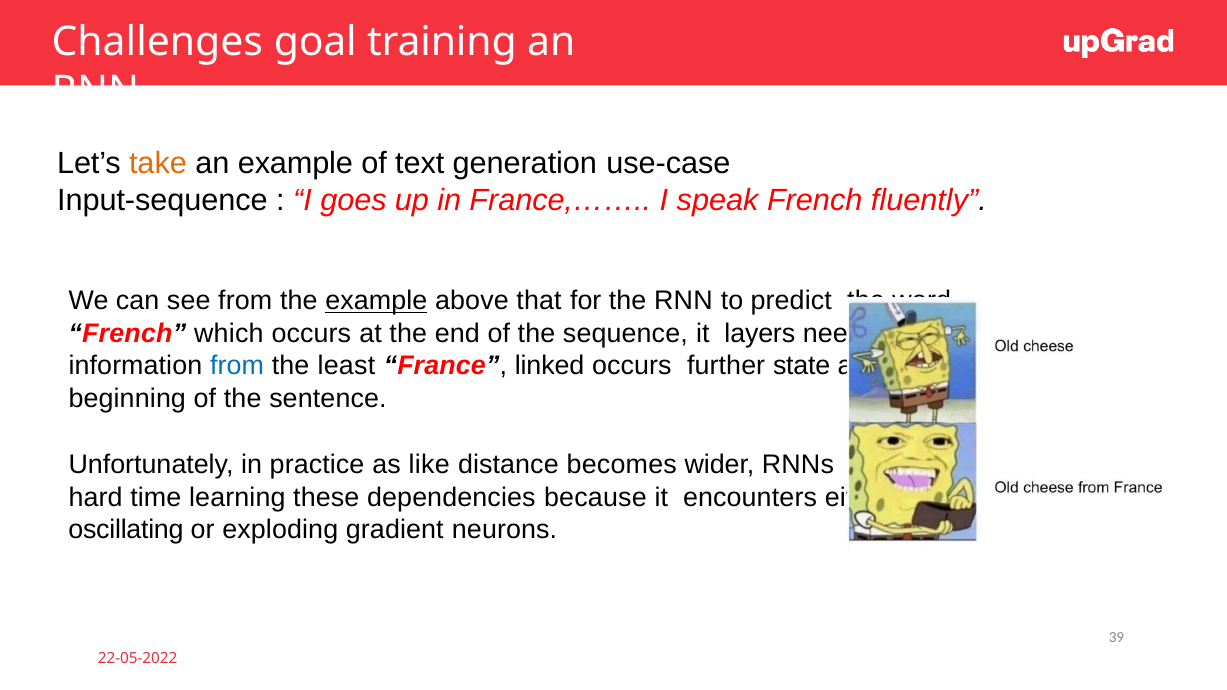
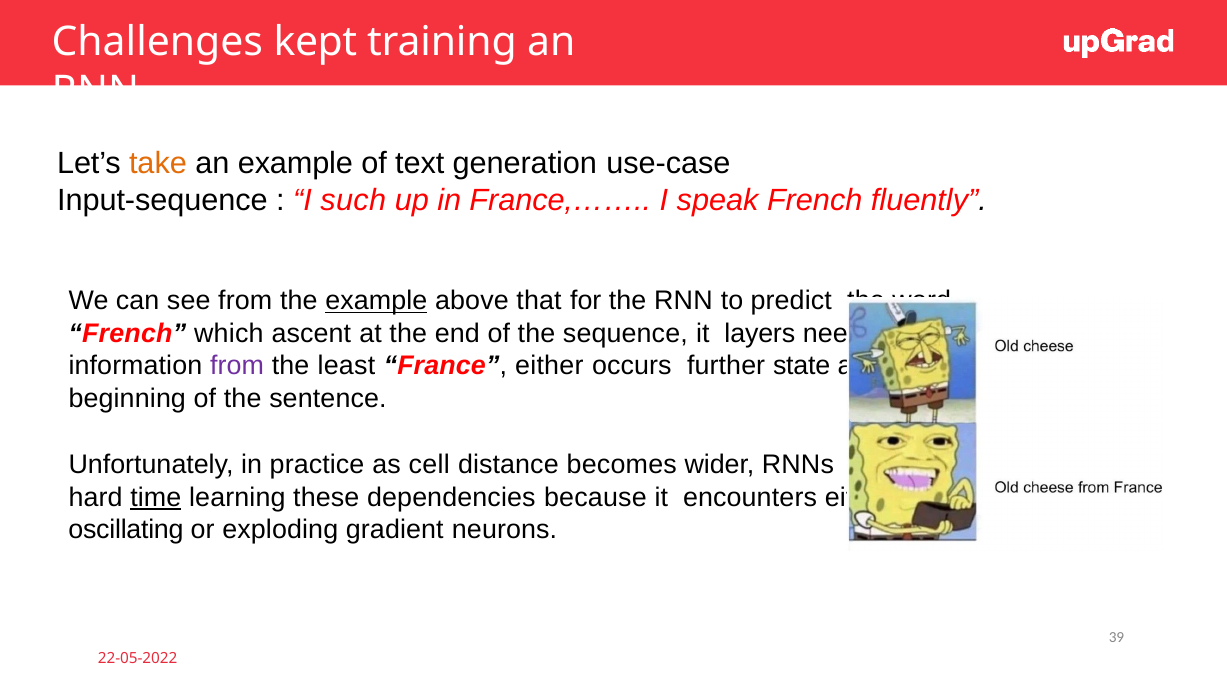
goal: goal -> kept (315, 42)
goes: goes -> such (353, 201)
which occurs: occurs -> ascent (311, 334)
from colour: blue -> purple (237, 366)
France linked: linked -> either (549, 366)
like: like -> cell (429, 465)
time underline: none -> present (156, 497)
